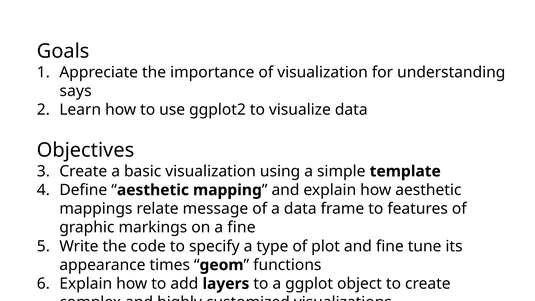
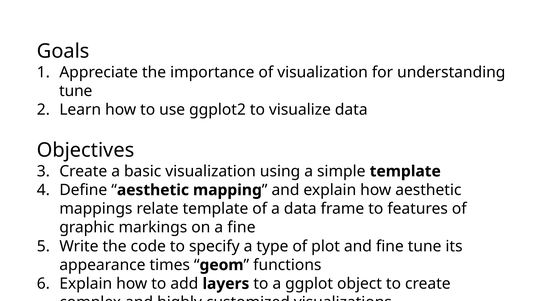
says: says -> tune (76, 91)
relate message: message -> template (215, 209)
